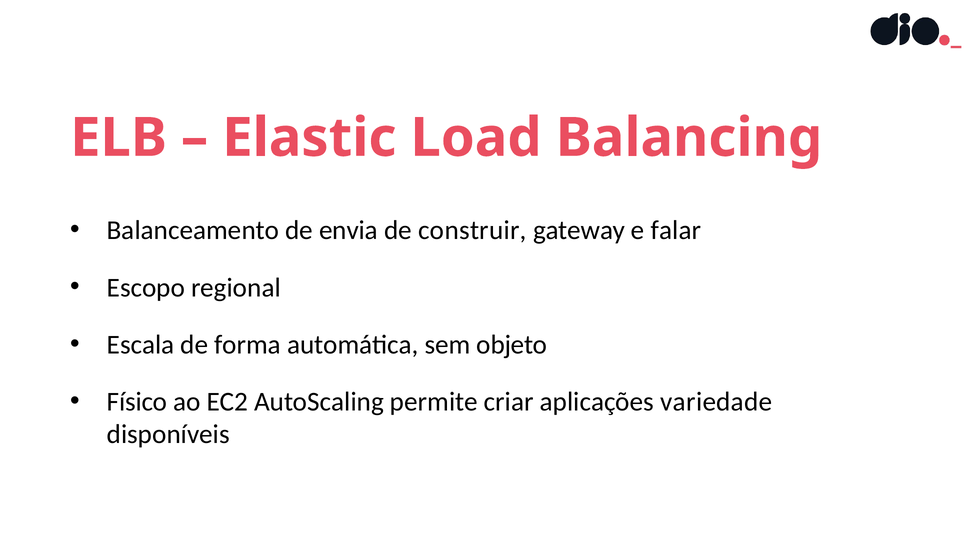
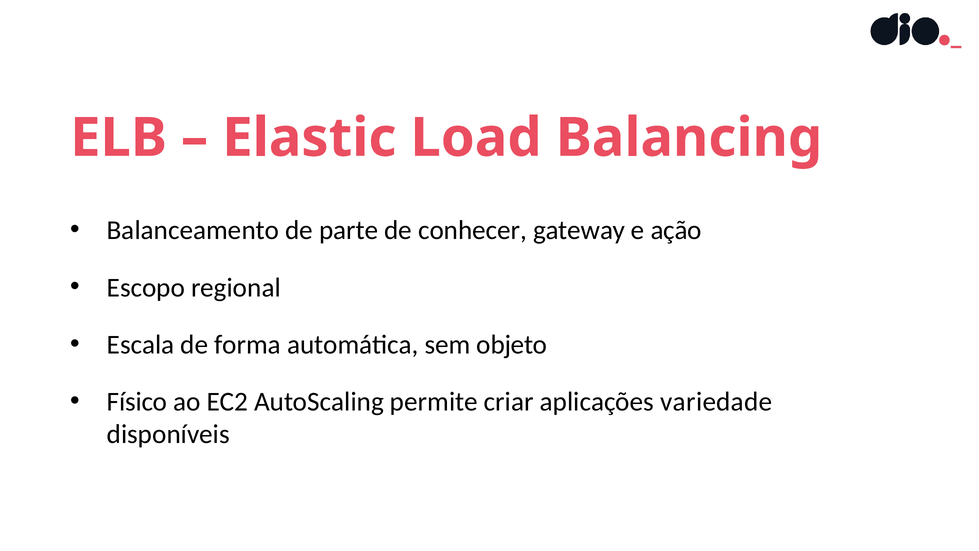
envia: envia -> parte (349, 230)
construir: construir -> conhecer (473, 230)
falar: falar -> ação (676, 230)
